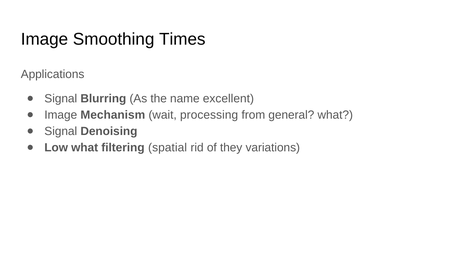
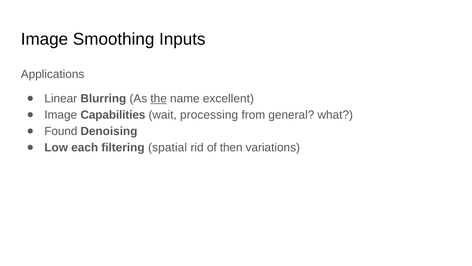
Times: Times -> Inputs (182, 39)
Signal: Signal -> Linear (61, 98)
the underline: none -> present (159, 98)
Mechanism: Mechanism -> Capabilities (113, 115)
Signal: Signal -> Found (61, 131)
Low what: what -> each (85, 147)
they: they -> then (231, 147)
